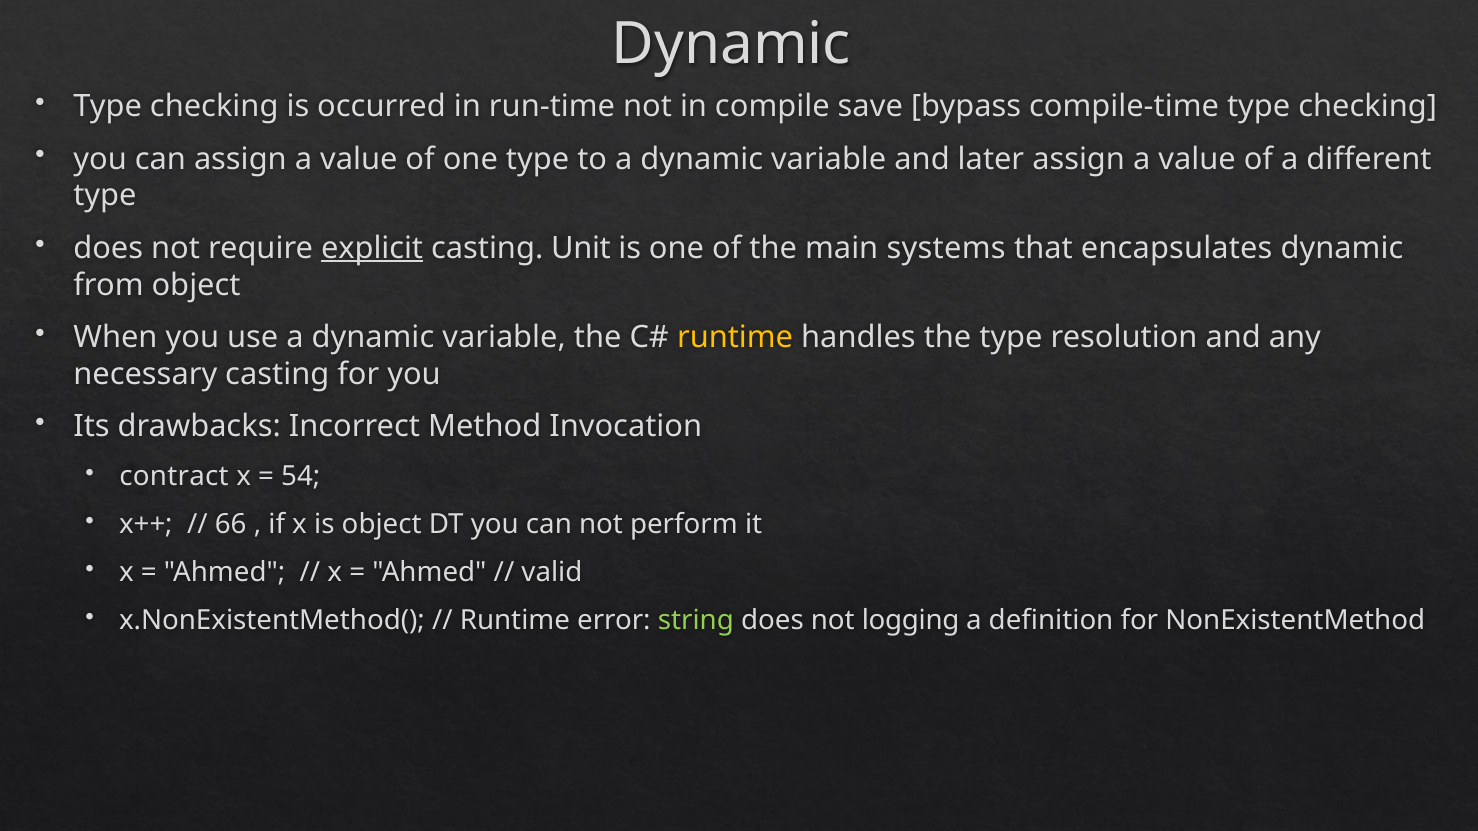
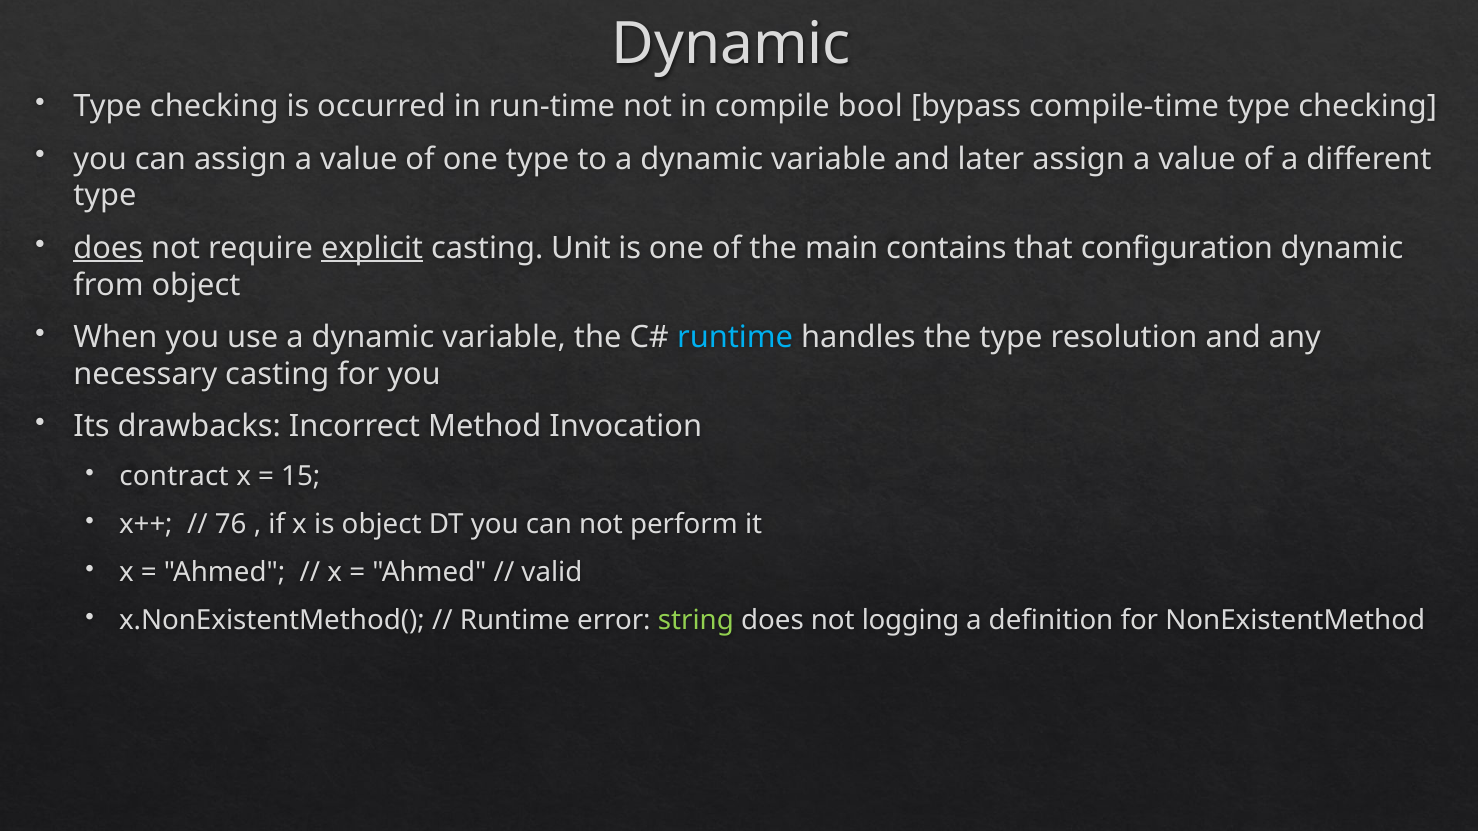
save: save -> bool (870, 107)
does underline: none -> present (108, 248)
systems: systems -> contains (946, 248)
encapsulates: encapsulates -> configuration (1177, 248)
runtime colour: yellow -> light blue (735, 338)
54: 54 -> 15 (301, 477)
66: 66 -> 76 (231, 525)
